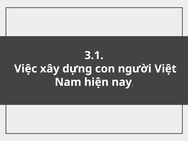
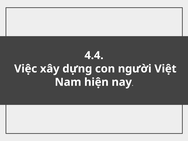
3.1: 3.1 -> 4.4 (94, 55)
